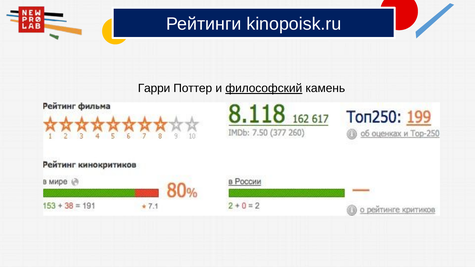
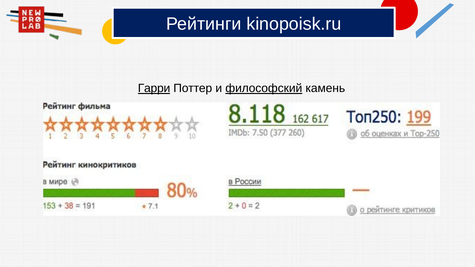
Гарри underline: none -> present (154, 88)
